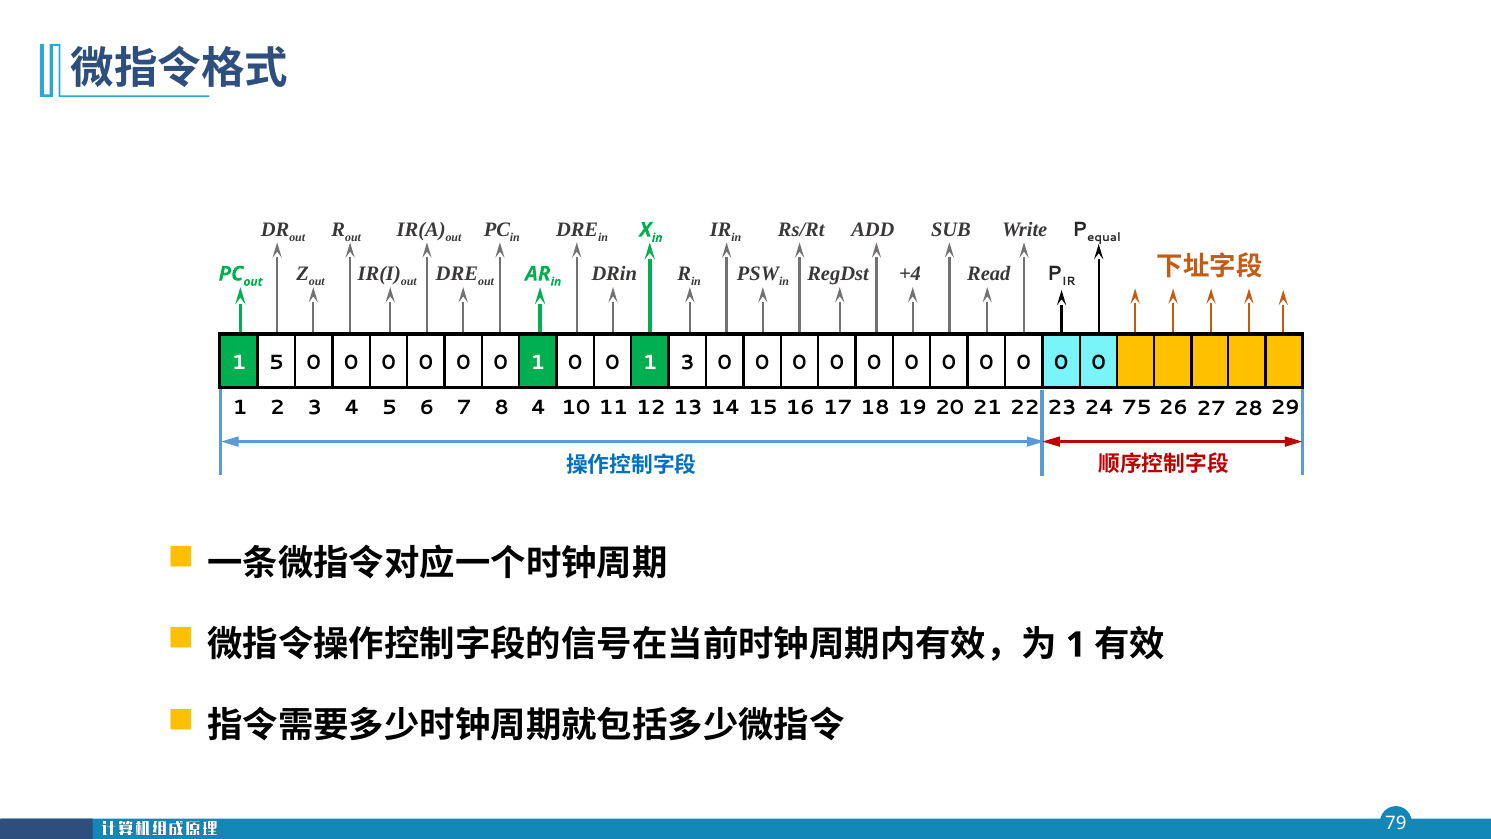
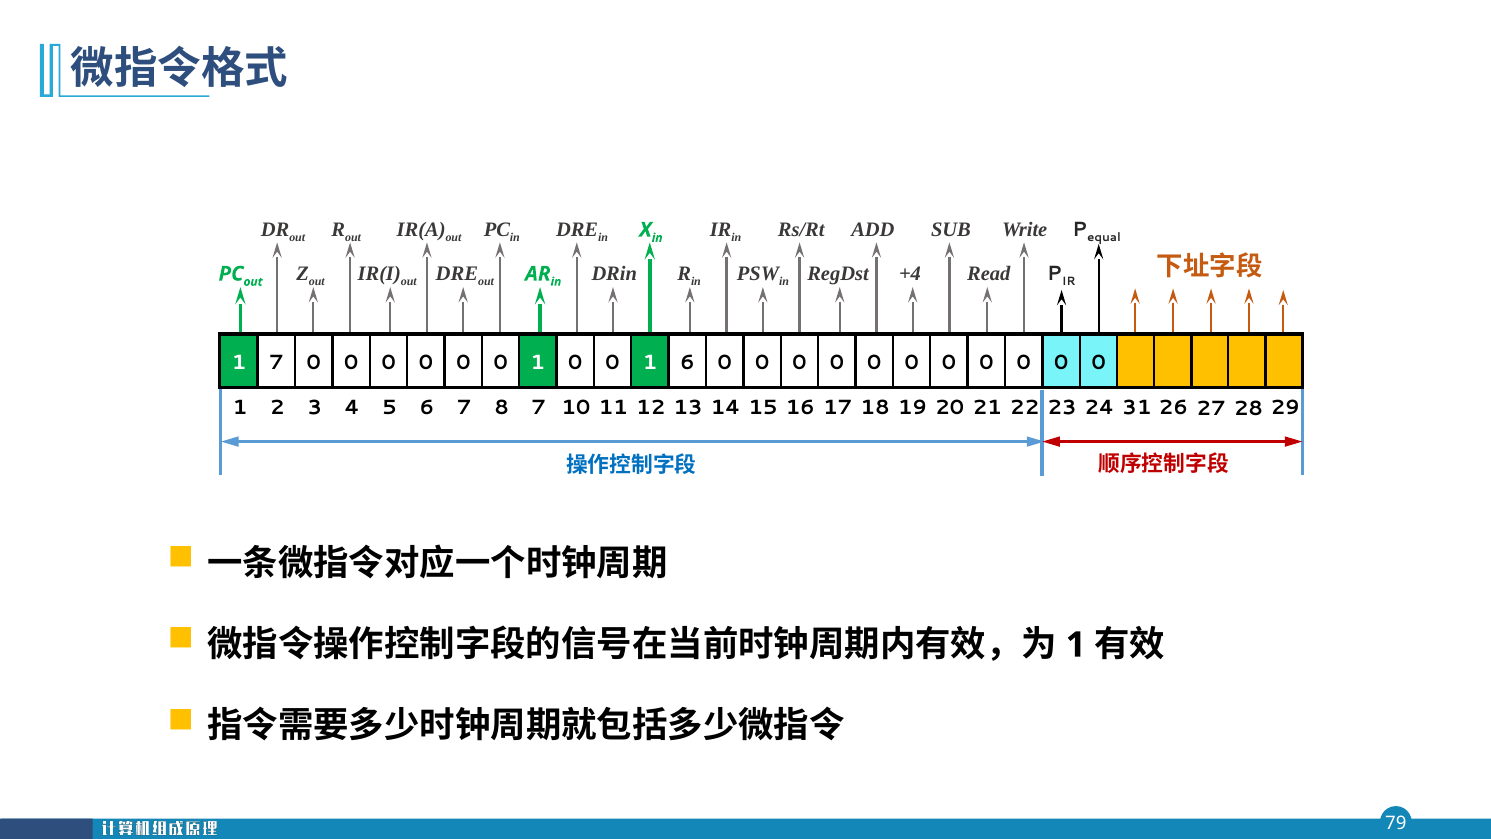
1 5: 5 -> 7 (276, 363)
1 3: 3 -> 6 (687, 363)
8 4: 4 -> 7 (539, 408)
75: 75 -> 31 (1137, 408)
